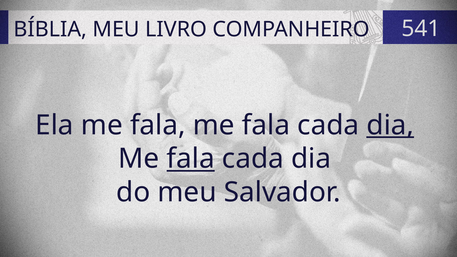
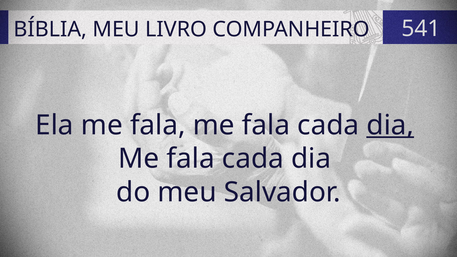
fala underline: present -> none (191, 159)
